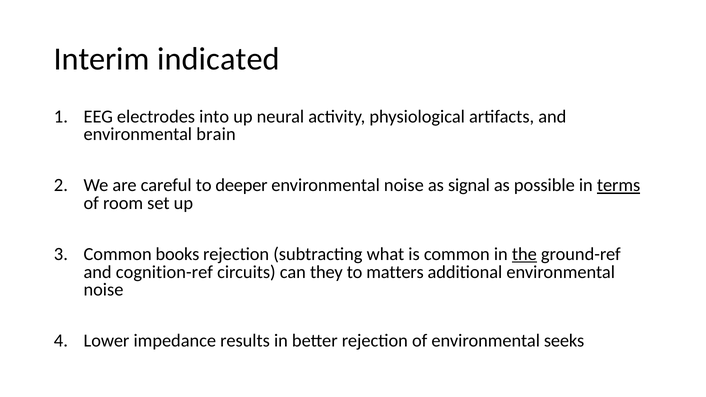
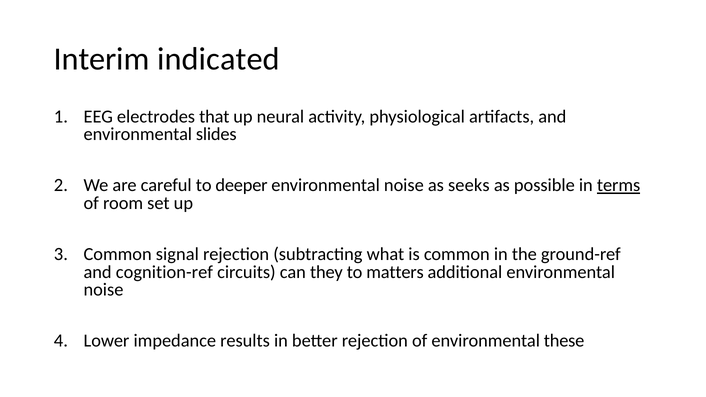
into: into -> that (214, 117)
brain: brain -> slides (216, 134)
signal: signal -> seeks (469, 185)
books: books -> signal (177, 254)
the underline: present -> none (524, 254)
seeks: seeks -> these (564, 341)
